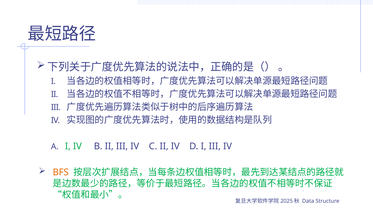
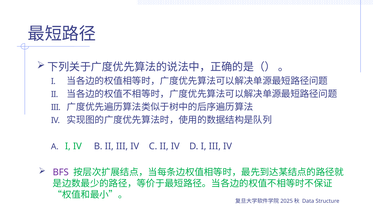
BFS colour: orange -> purple (61, 172)
